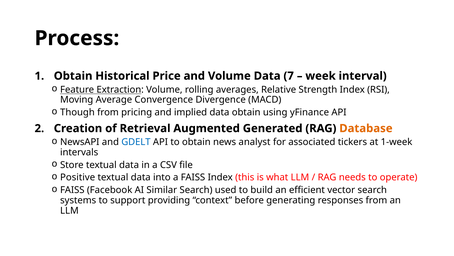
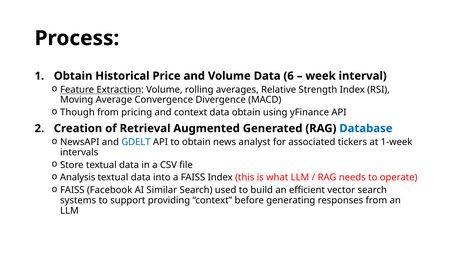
7: 7 -> 6 (289, 76)
and implied: implied -> context (191, 112)
Database colour: orange -> blue (366, 128)
Positive: Positive -> Analysis (78, 177)
